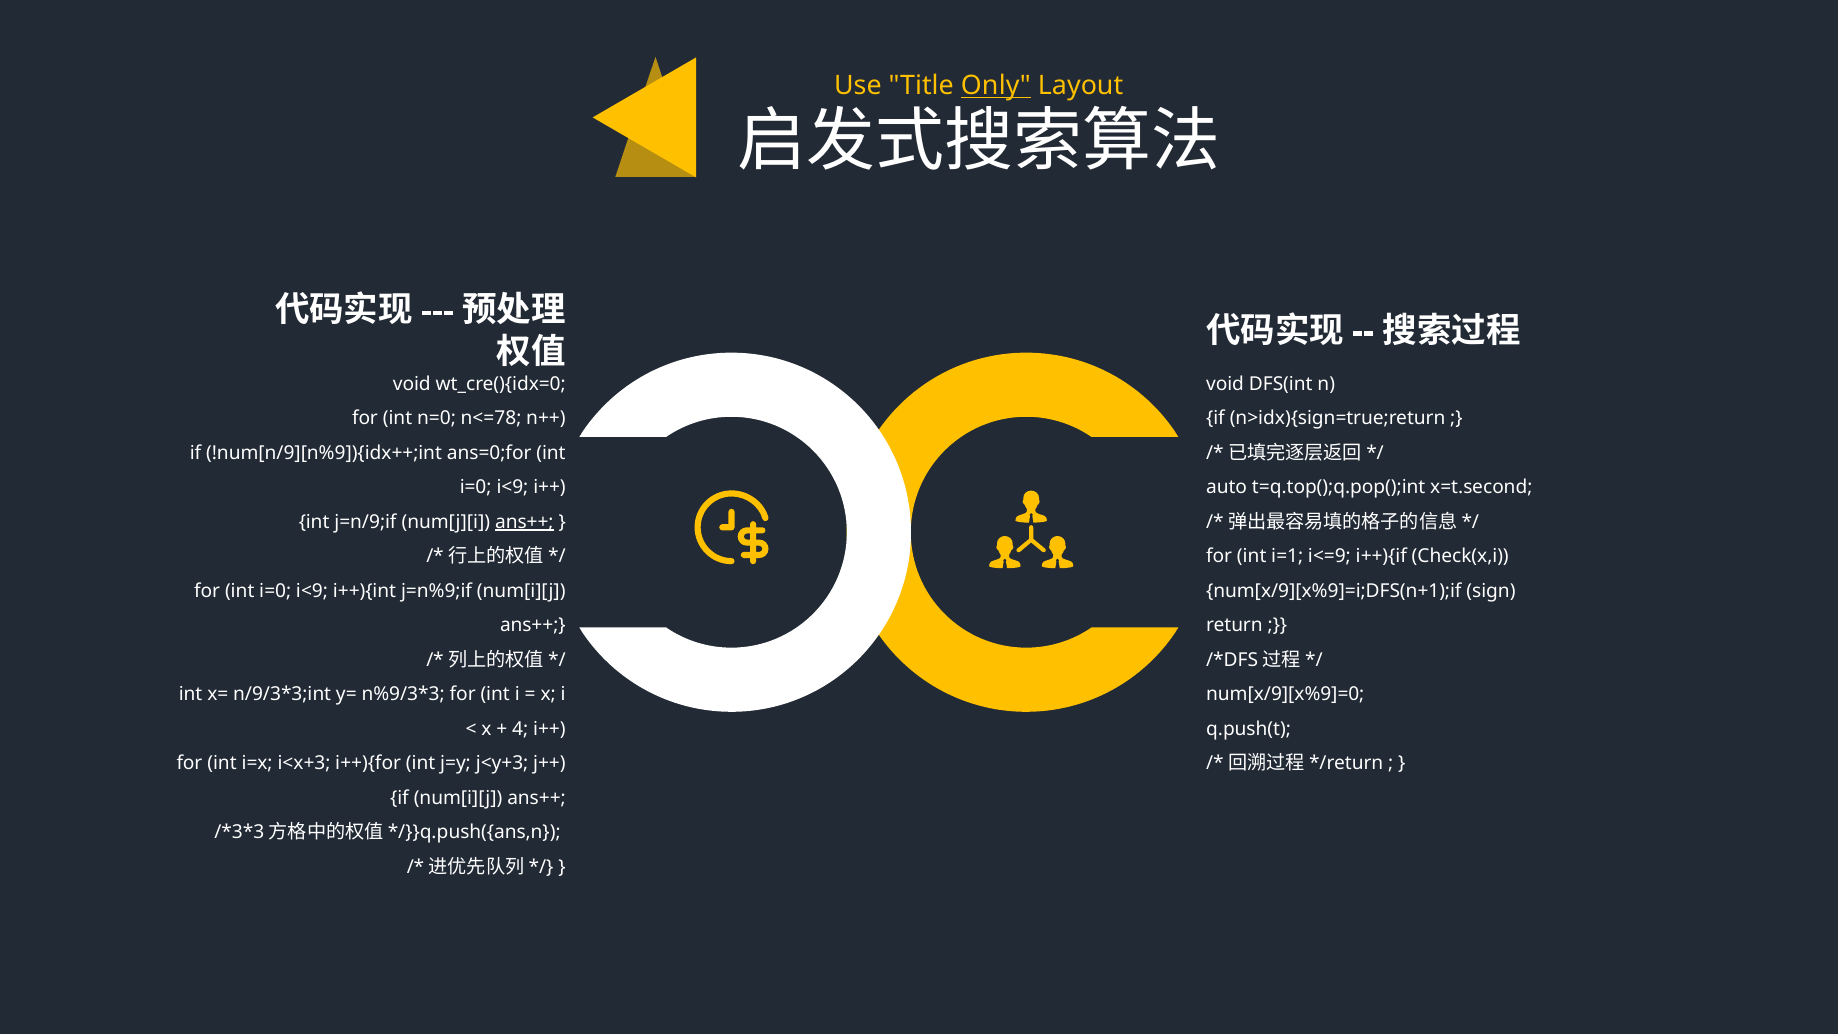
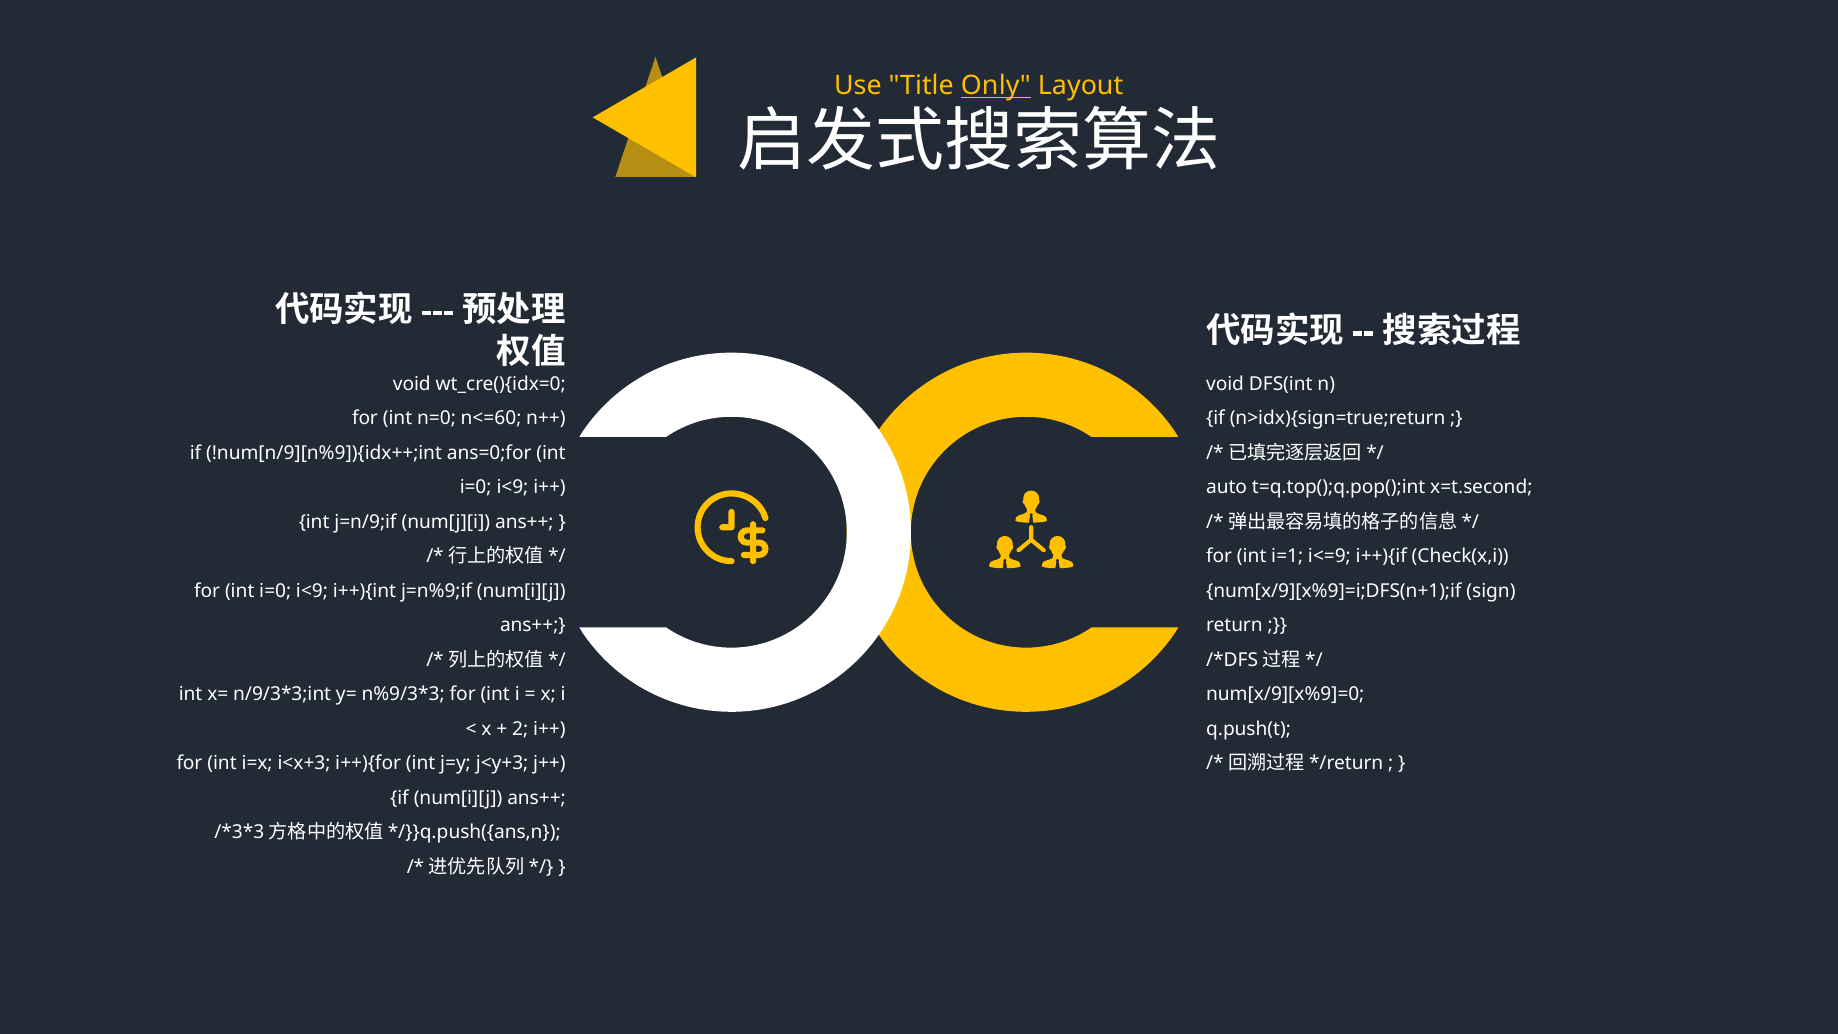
n<=78: n<=78 -> n<=60 (491, 418)
ans++ underline: present -> none (524, 522)
4: 4 -> 2 (520, 729)
